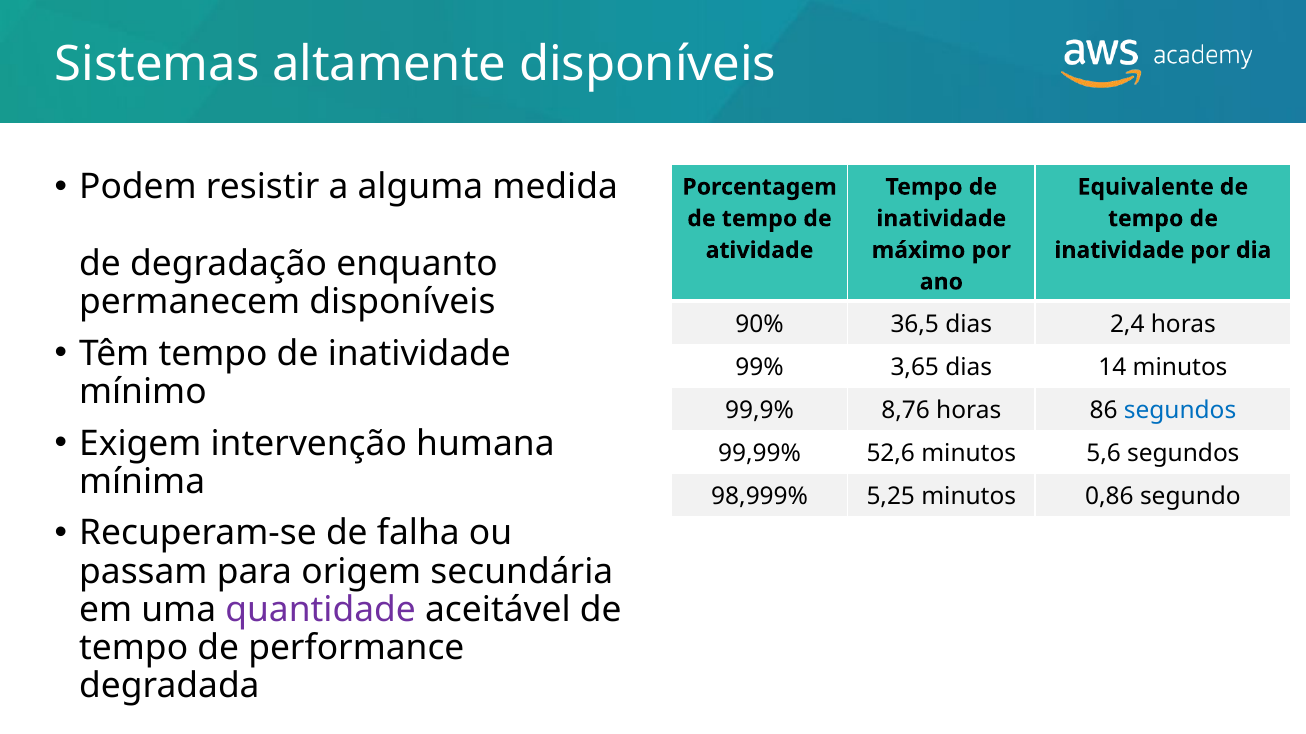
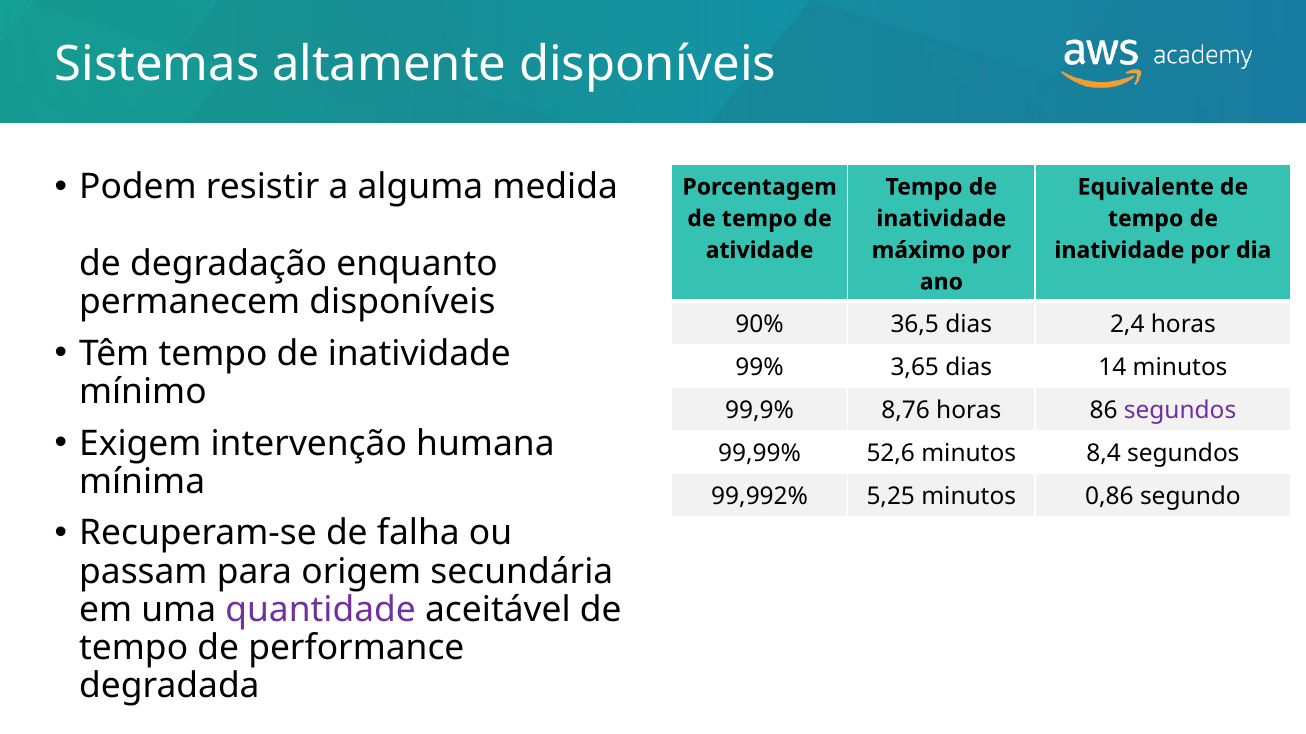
segundos colour: blue -> purple (1180, 411)
5,6: 5,6 -> 8,4 (1104, 454)
98,999%: 98,999% -> 99,992% (760, 497)
